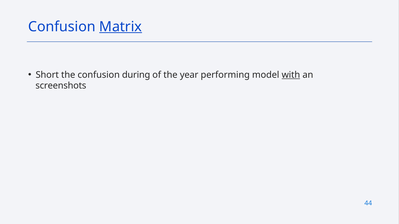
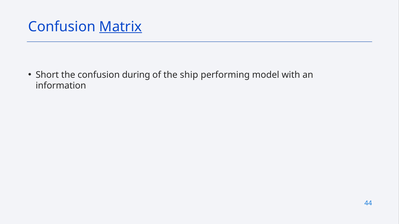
year: year -> ship (189, 75)
with underline: present -> none (291, 75)
screenshots: screenshots -> information (61, 86)
